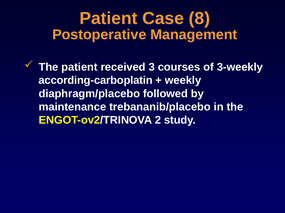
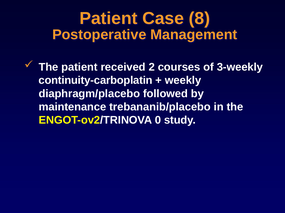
3: 3 -> 2 (152, 67)
according-carboplatin: according-carboplatin -> continuity-carboplatin (96, 81)
2: 2 -> 0 (158, 121)
